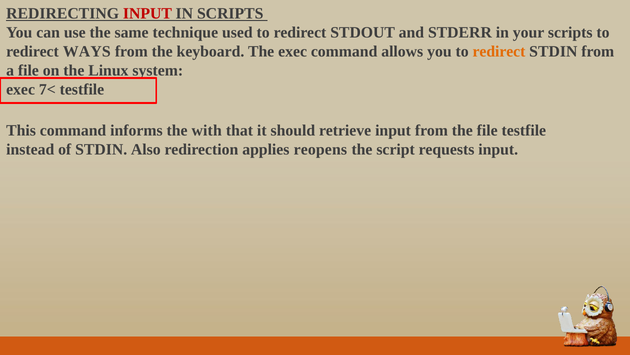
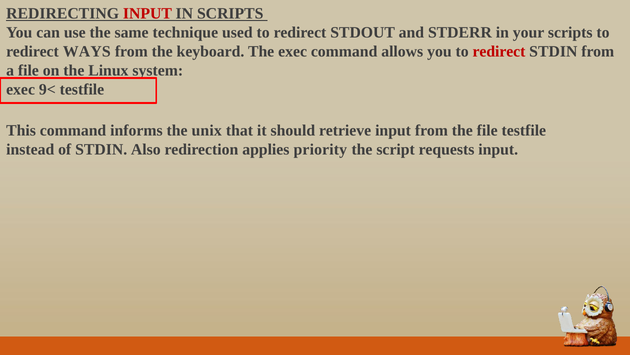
redirect colour: orange -> red (499, 51)
7<: 7< -> 9< (47, 89)
with: with -> unix (207, 130)
reopens: reopens -> priority (320, 149)
